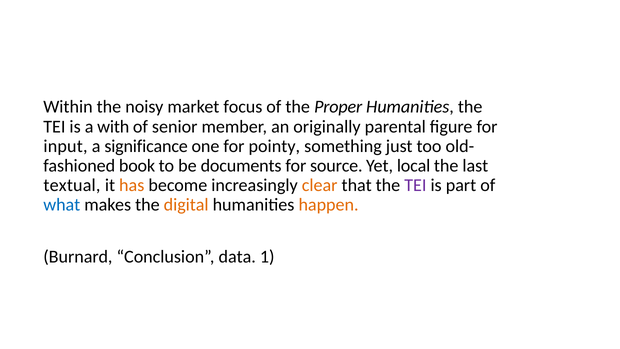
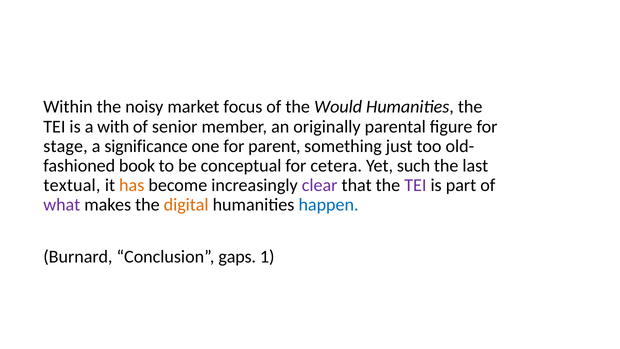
Proper: Proper -> Would (338, 107)
input: input -> stage (66, 146)
pointy: pointy -> parent (274, 146)
documents: documents -> conceptual (241, 166)
source: source -> cetera (336, 166)
local: local -> such (414, 166)
clear colour: orange -> purple (320, 185)
what colour: blue -> purple (62, 205)
happen colour: orange -> blue (329, 205)
data: data -> gaps (237, 257)
